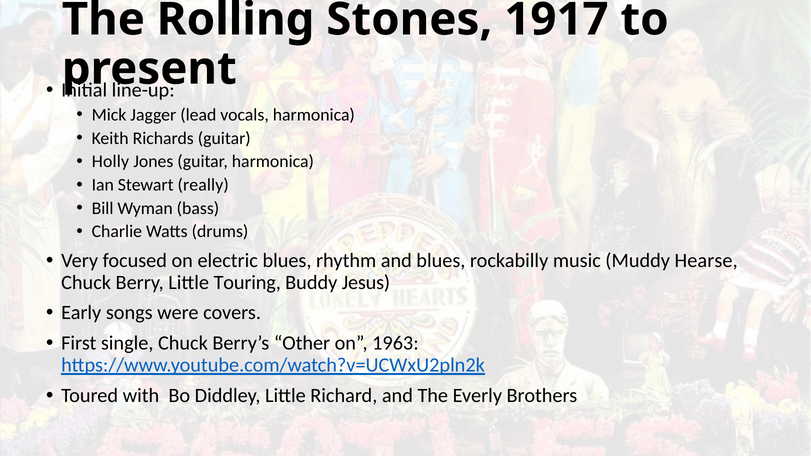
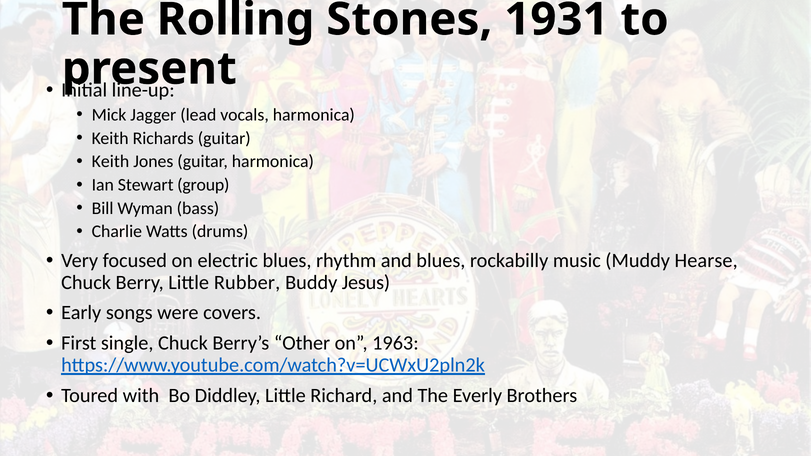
1917: 1917 -> 1931 (556, 19)
Holly: Holly -> Keith (110, 162)
really: really -> group (203, 185)
Touring: Touring -> Rubber (247, 283)
